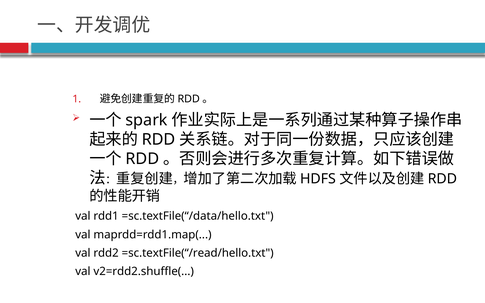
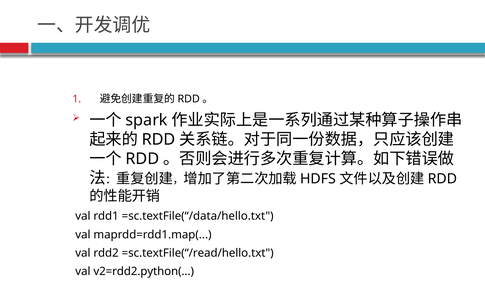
v2=rdd2.shuffle(: v2=rdd2.shuffle( -> v2=rdd2.python( (144, 272)
